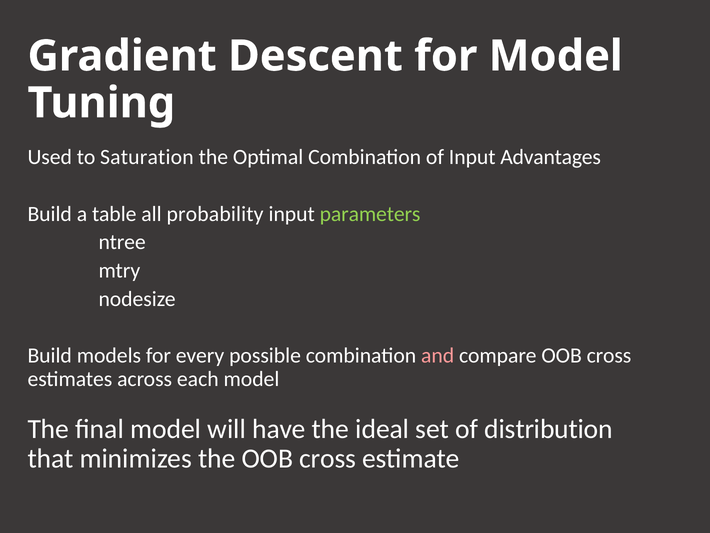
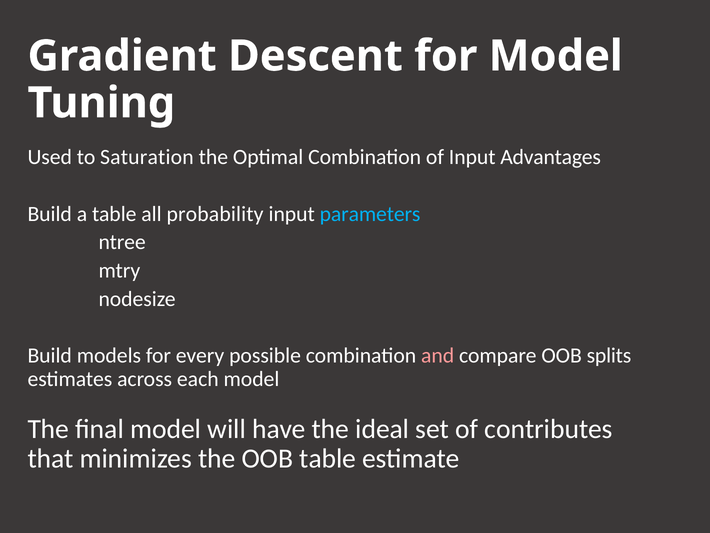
parameters colour: light green -> light blue (370, 214)
compare OOB cross: cross -> splits (609, 355)
distribution: distribution -> contributes (549, 429)
the OOB cross: cross -> table (328, 458)
